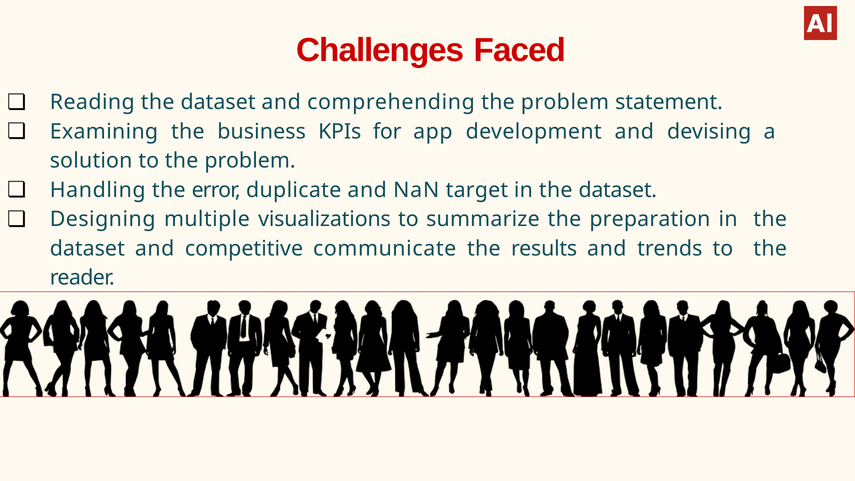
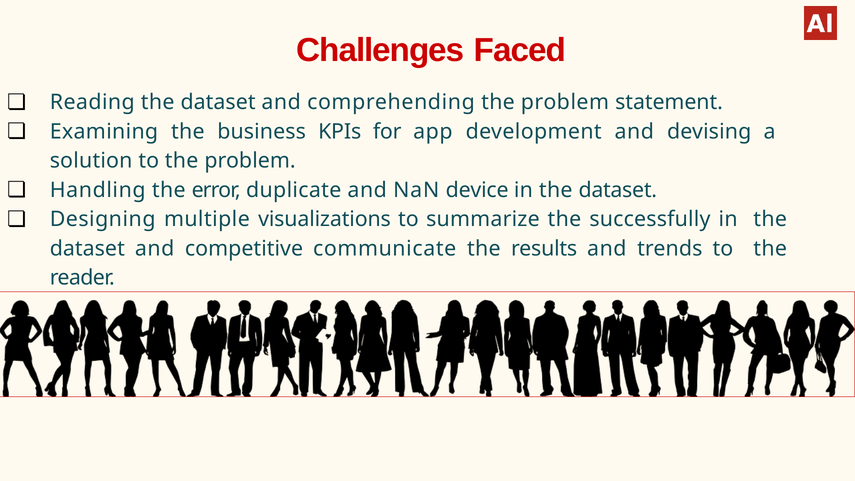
target: target -> device (477, 190)
preparation: preparation -> successfully (650, 219)
